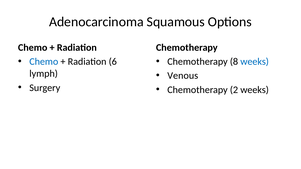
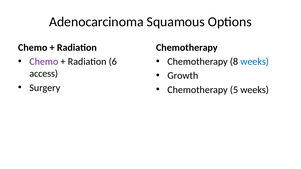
Chemo colour: blue -> purple (44, 62)
lymph: lymph -> access (44, 74)
Venous: Venous -> Growth (183, 76)
2: 2 -> 5 (234, 90)
